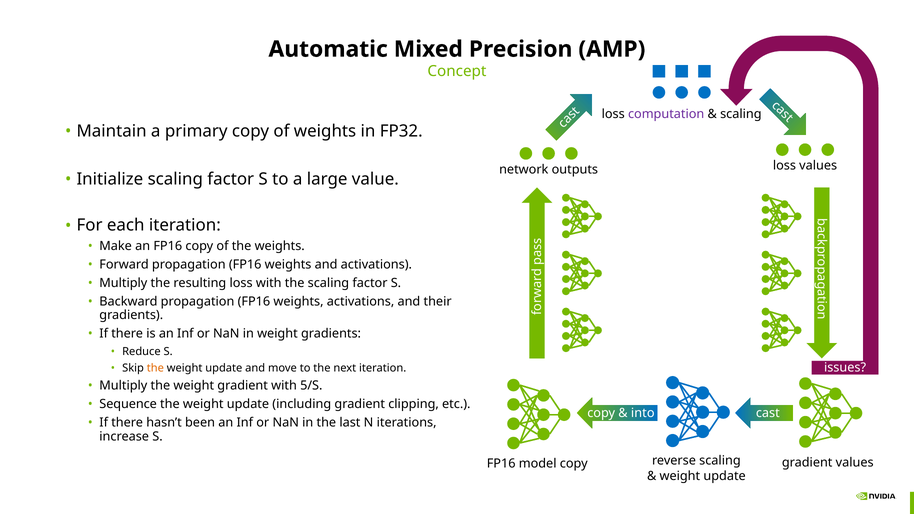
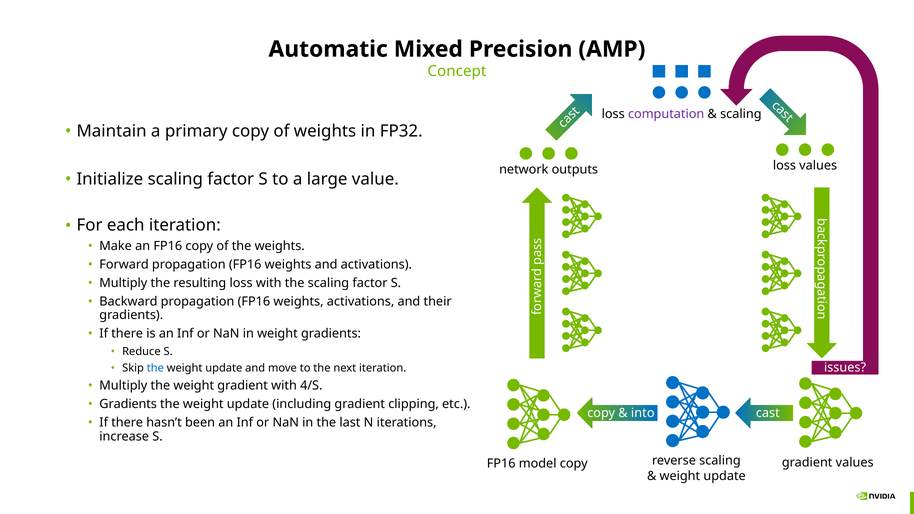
the colour: orange -> blue (155, 368)
5/S: 5/S -> 4/S (311, 386)
Sequence: Sequence -> Gradients (128, 404)
